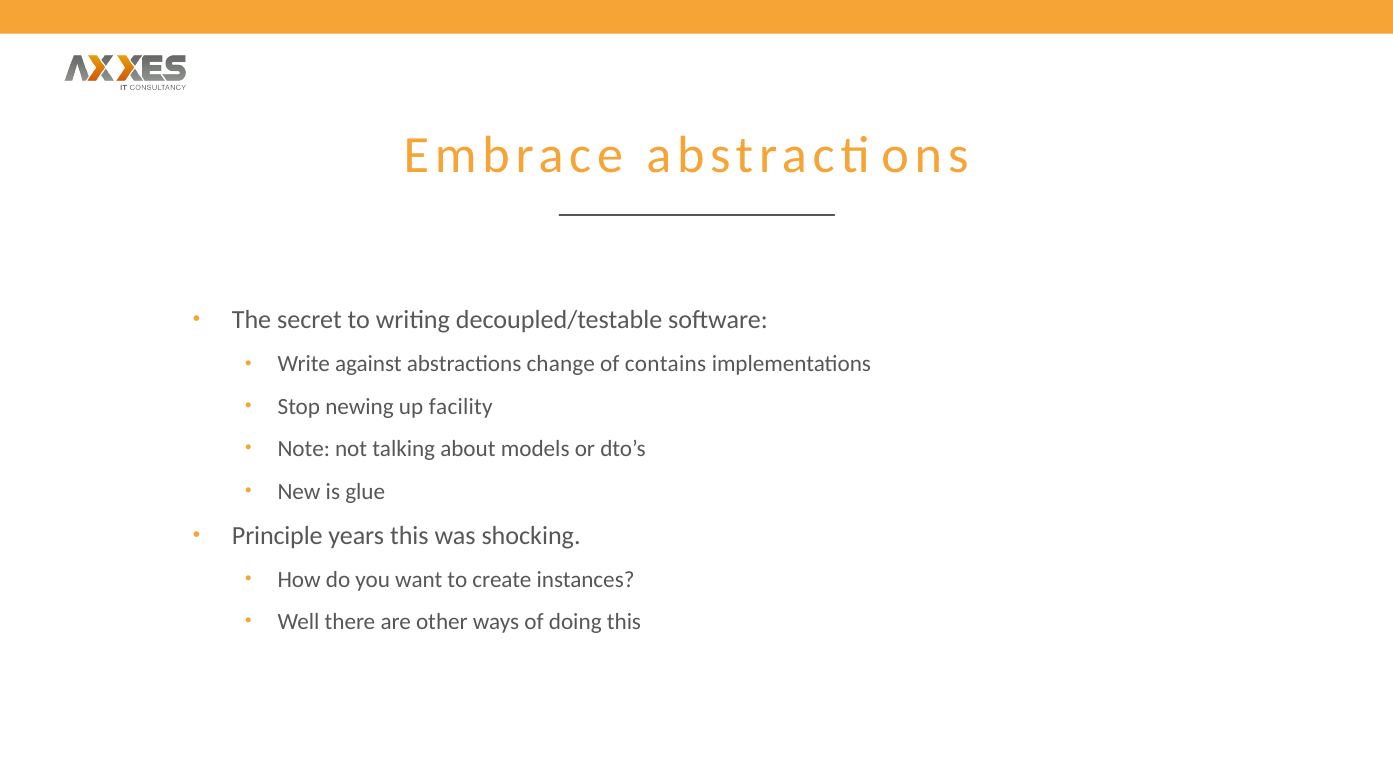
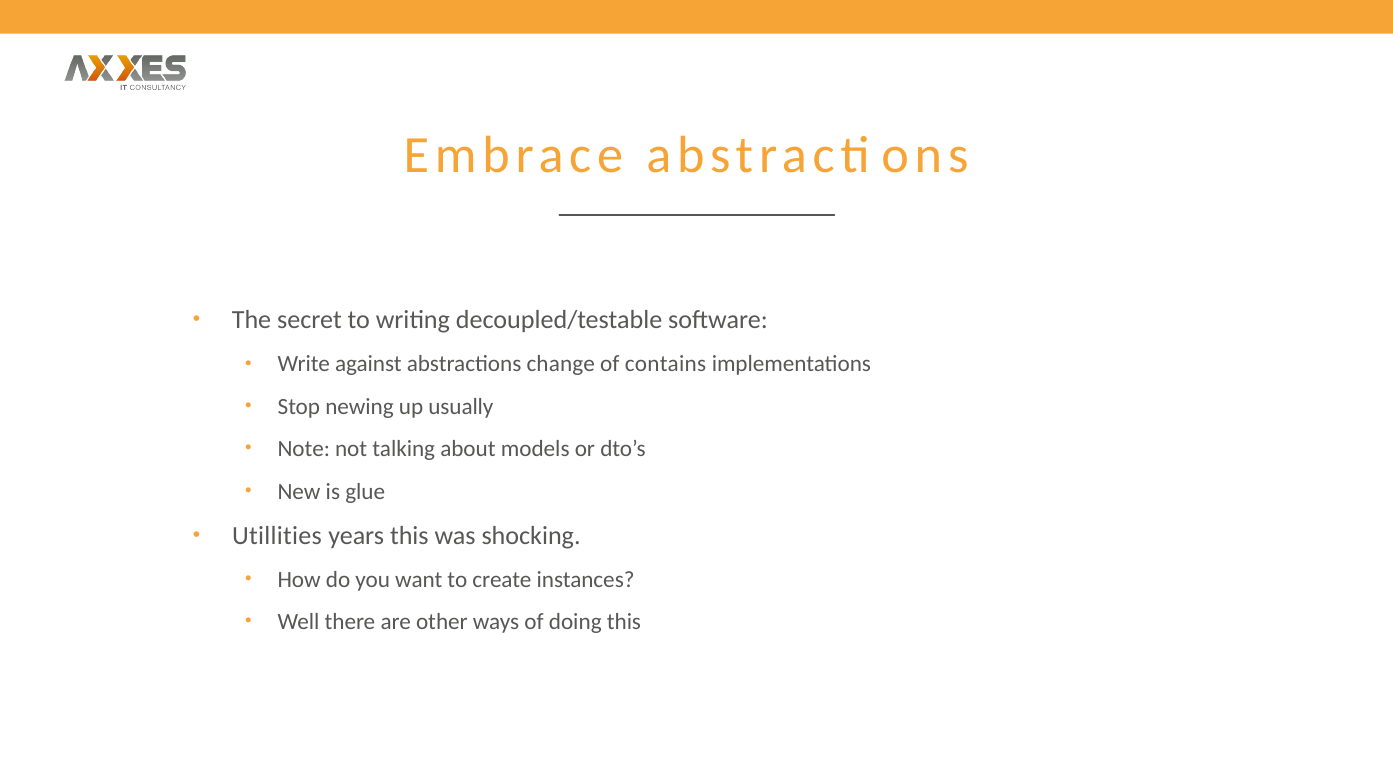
facility: facility -> usually (461, 406)
Principle: Principle -> Utillities (277, 536)
